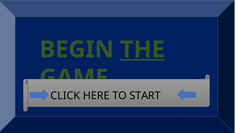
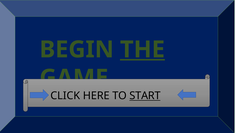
START underline: none -> present (145, 96)
